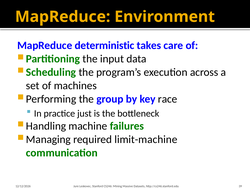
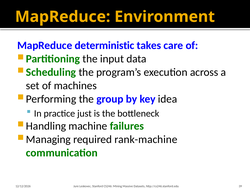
race: race -> idea (168, 99)
limit-machine: limit-machine -> rank-machine (146, 139)
